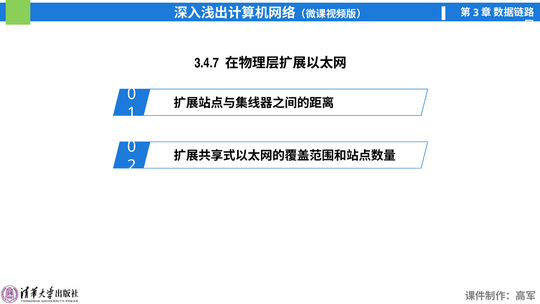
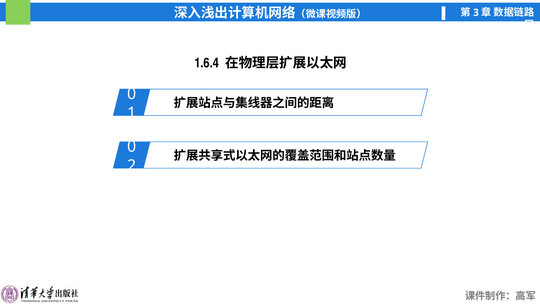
3.4.7: 3.4.7 -> 1.6.4 (207, 63)
